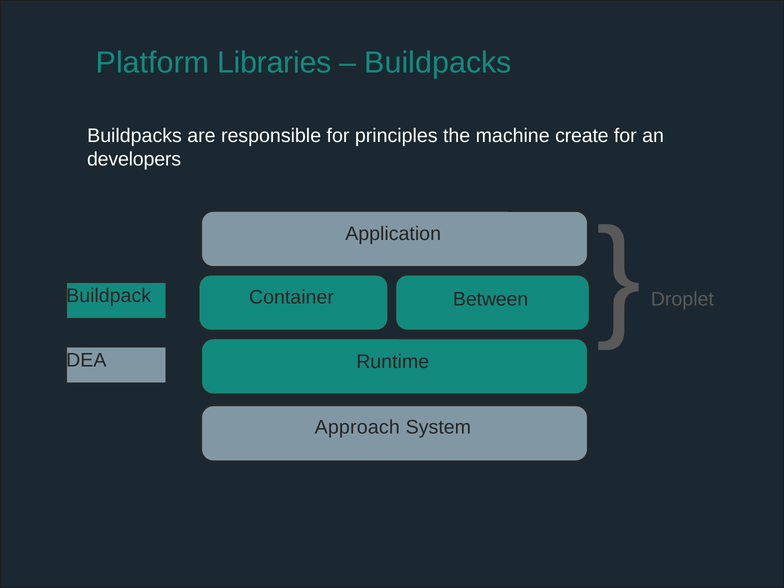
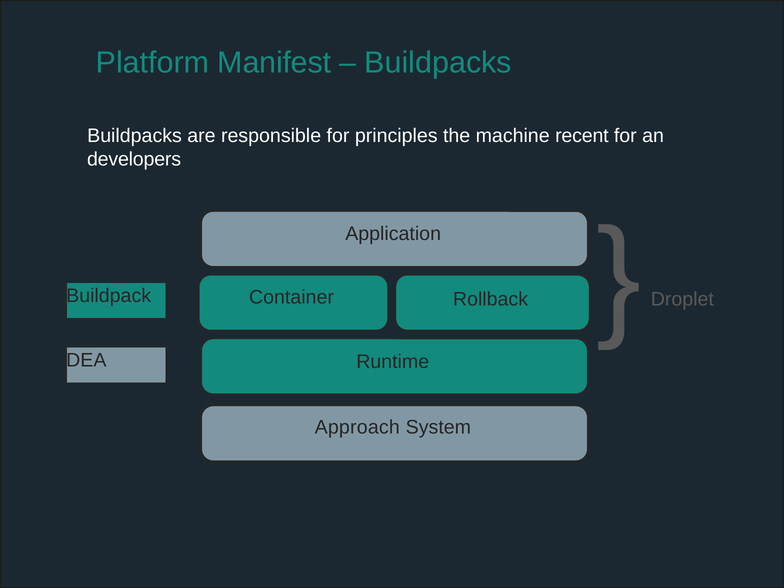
Libraries: Libraries -> Manifest (274, 63)
create: create -> recent (582, 136)
Between: Between -> Rollback (491, 299)
